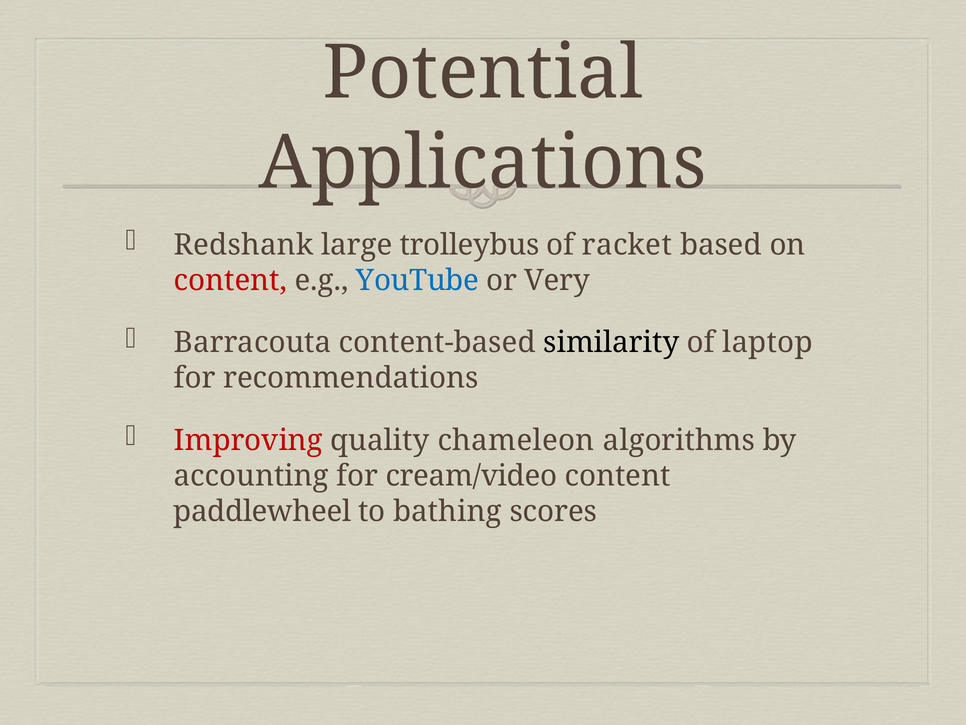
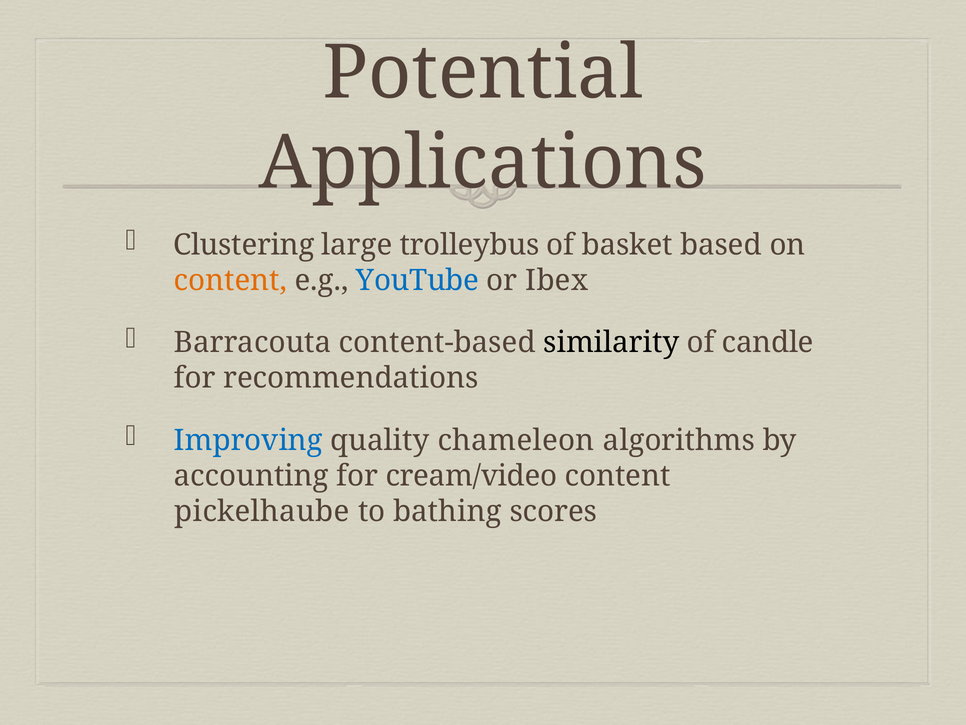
Redshank: Redshank -> Clustering (244, 245)
racket: racket -> basket (627, 245)
content colour: red -> orange (231, 280)
Very: Very -> Ibex (557, 280)
laptop: laptop -> candle (768, 342)
Improving colour: red -> blue (248, 440)
paddlewheel: paddlewheel -> pickelhaube (262, 511)
